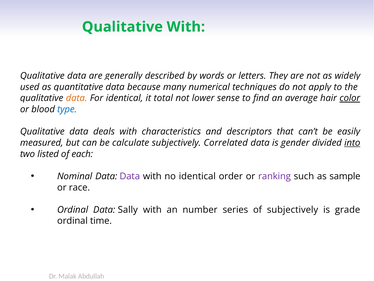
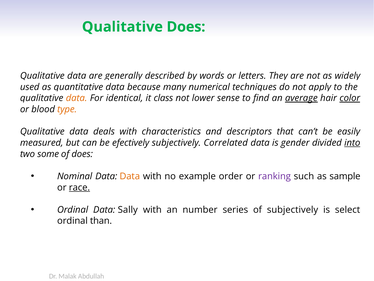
Qualitative With: With -> Does (186, 27)
total: total -> class (163, 98)
average underline: none -> present (301, 98)
type colour: blue -> orange (67, 109)
calculate: calculate -> efectively (131, 143)
listed: listed -> some (48, 154)
of each: each -> does (82, 154)
Data colour: purple -> orange (130, 176)
no identical: identical -> example (197, 176)
race underline: none -> present (79, 187)
grade: grade -> select (348, 210)
time: time -> than (101, 221)
